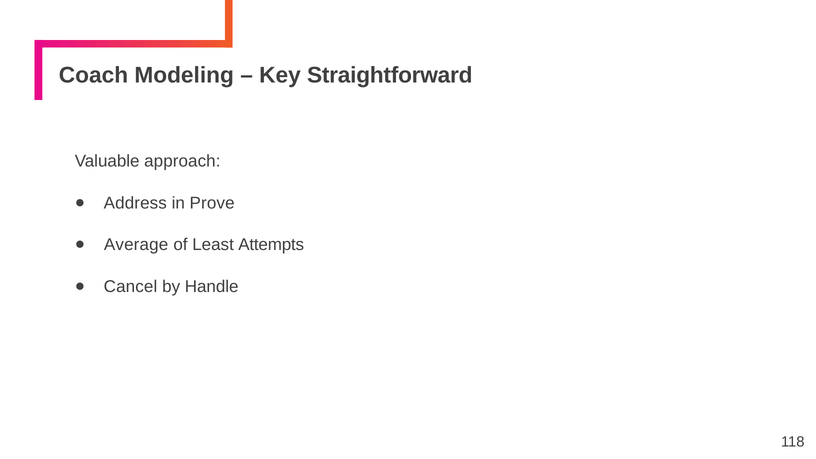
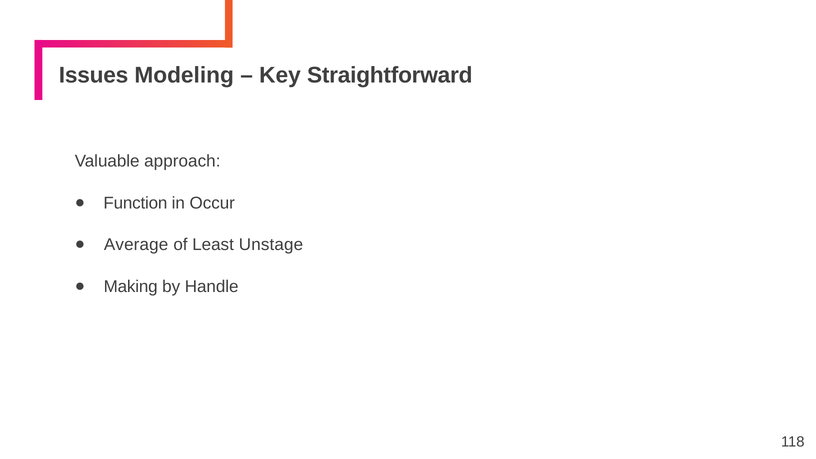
Coach: Coach -> Issues (94, 75)
Address: Address -> Function (135, 203)
Prove: Prove -> Occur (212, 203)
Attempts: Attempts -> Unstage (271, 245)
Cancel: Cancel -> Making (131, 287)
